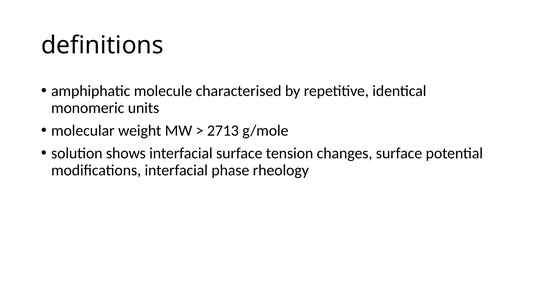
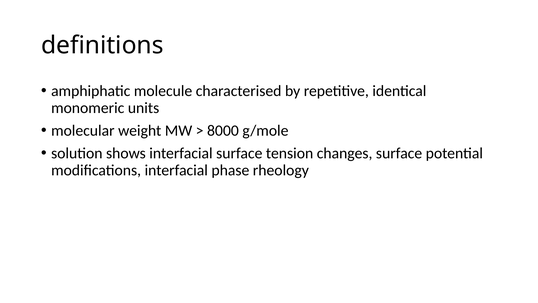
2713: 2713 -> 8000 (223, 130)
